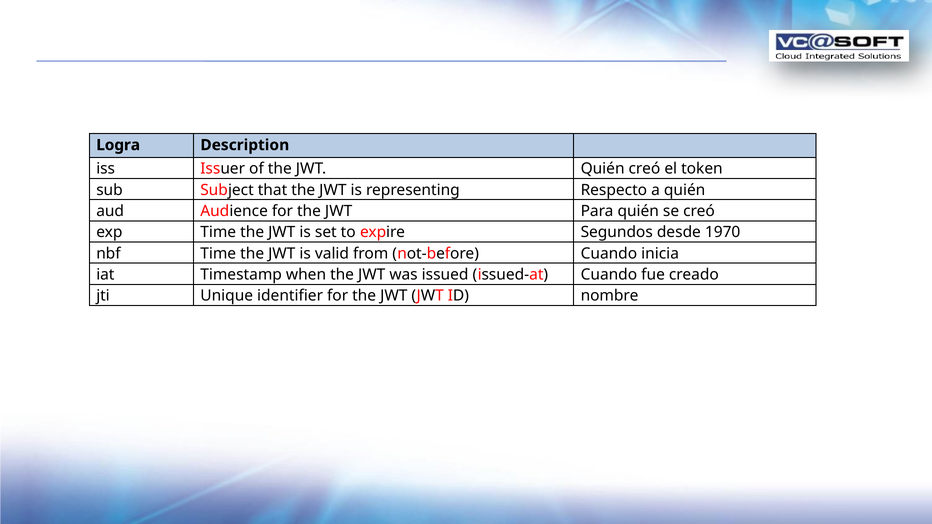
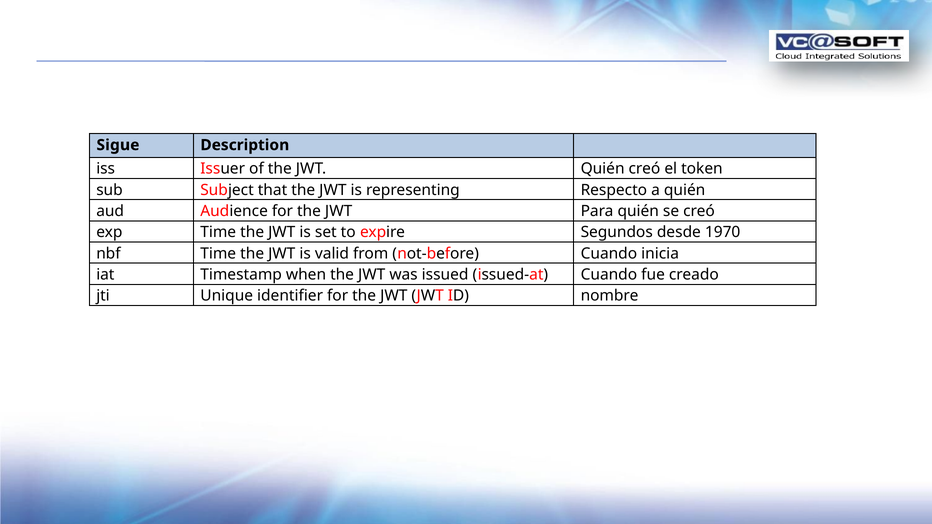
Logra: Logra -> Sigue (118, 145)
